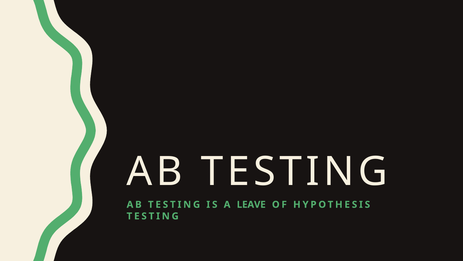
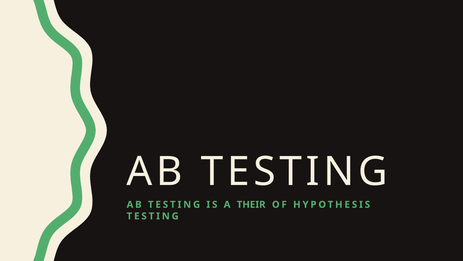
LEAVE: LEAVE -> THEIR (251, 204)
